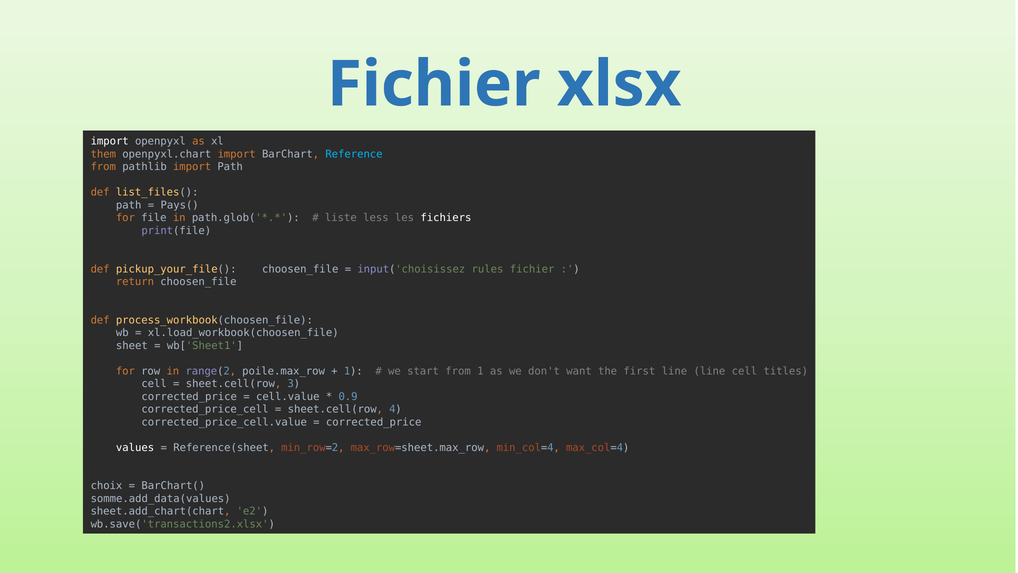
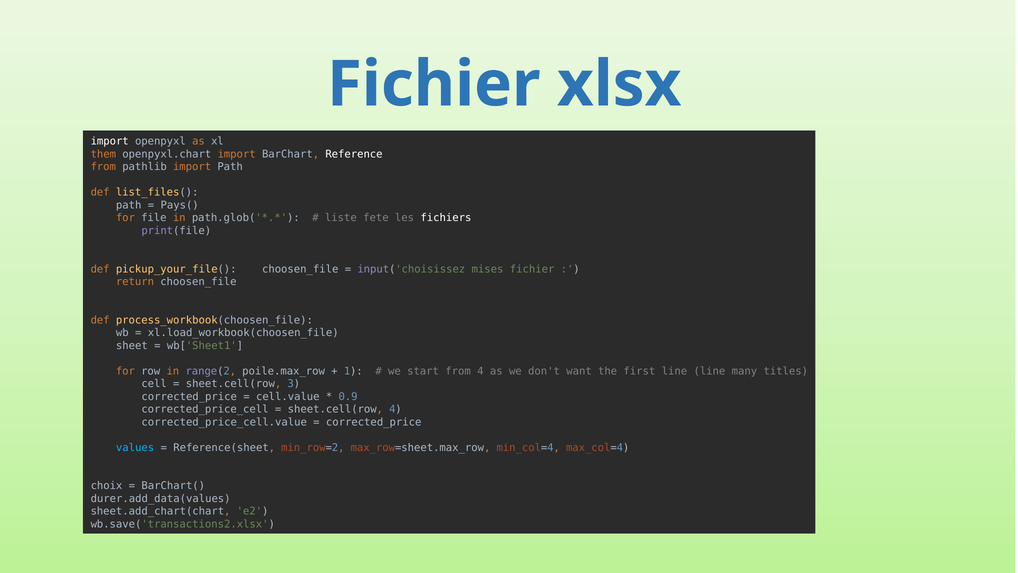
Reference colour: light blue -> white (354, 154)
less: less -> fete (376, 218)
rules: rules -> mises (488, 269)
from 1: 1 -> 4 (480, 371)
line cell: cell -> many (744, 371)
values colour: white -> light blue (135, 447)
somme.add_data(values: somme.add_data(values -> durer.add_data(values (161, 498)
